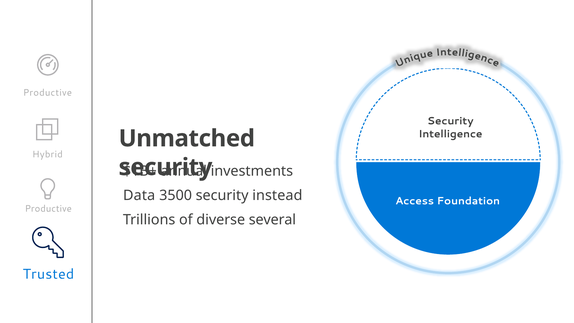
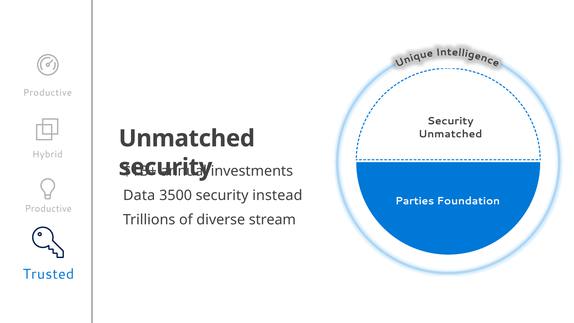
Intelligence: Intelligence -> Unmatched (450, 134)
Access: Access -> Parties (415, 201)
several: several -> stream (272, 220)
